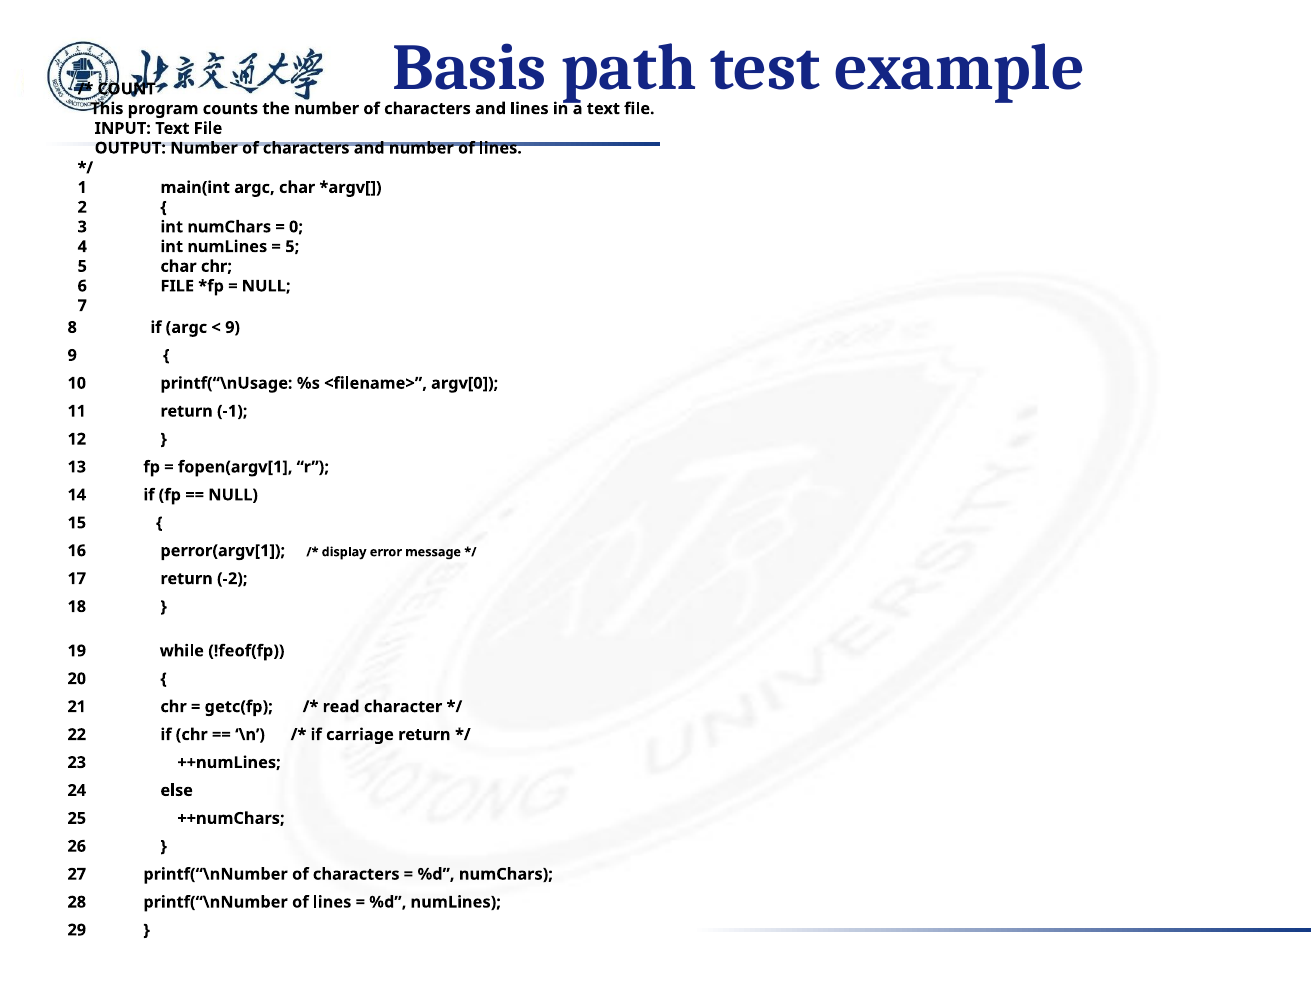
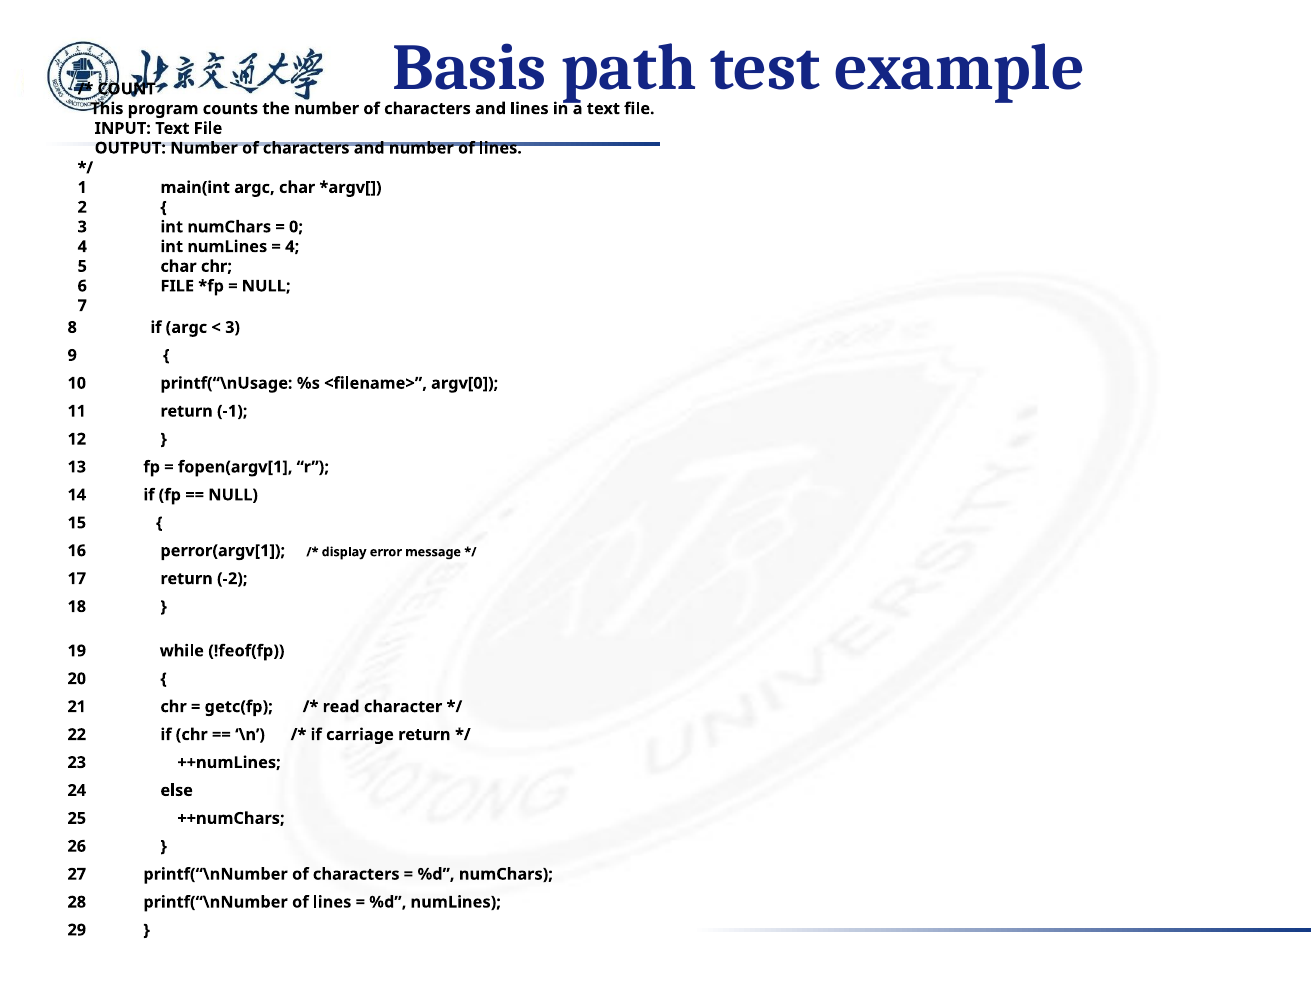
5: 5 -> 4 (292, 247)
9: 9 -> 3 (233, 328)
